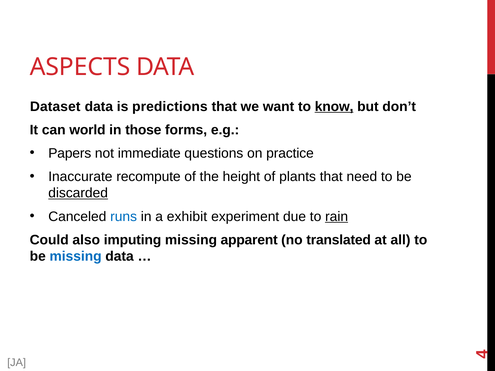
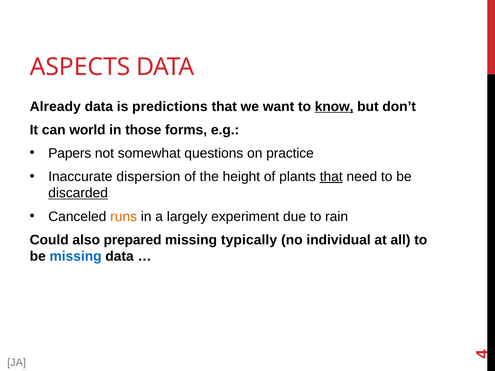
Dataset: Dataset -> Already (55, 107)
immediate: immediate -> somewhat (149, 153)
recompute: recompute -> dispersion (148, 177)
that underline: none -> present (331, 177)
runs colour: blue -> orange (124, 217)
exhibit: exhibit -> largely (187, 217)
rain underline: present -> none (337, 217)
imputing: imputing -> prepared (133, 240)
apparent: apparent -> typically (249, 240)
translated: translated -> individual (339, 240)
